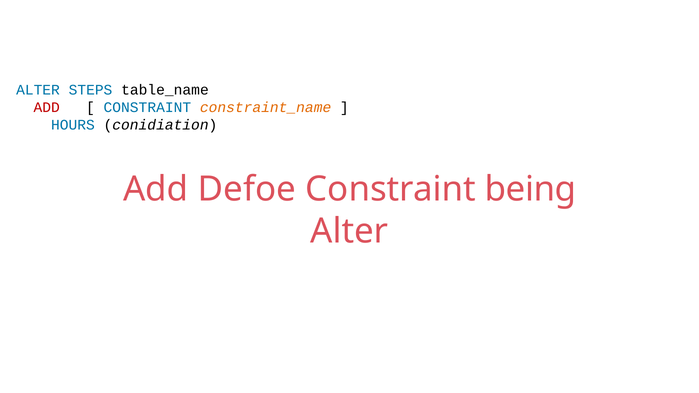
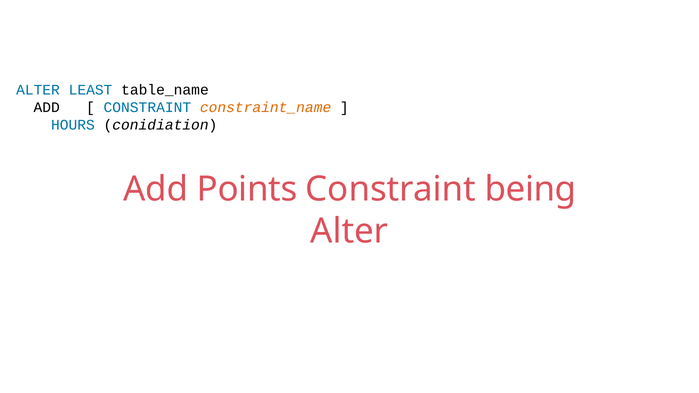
STEPS: STEPS -> LEAST (91, 90)
ADD colour: red -> black (47, 107)
Defoe: Defoe -> Points (247, 190)
